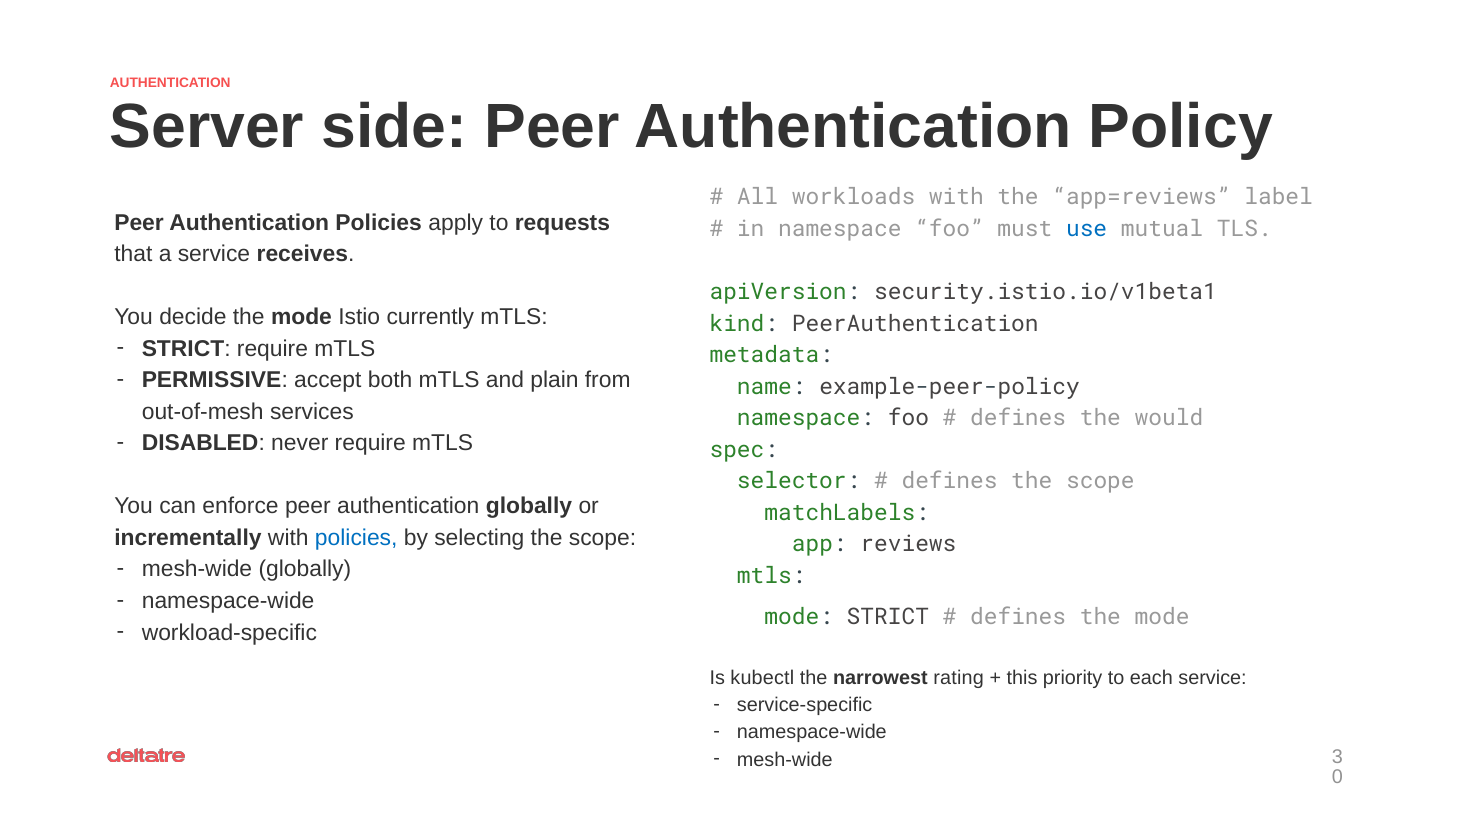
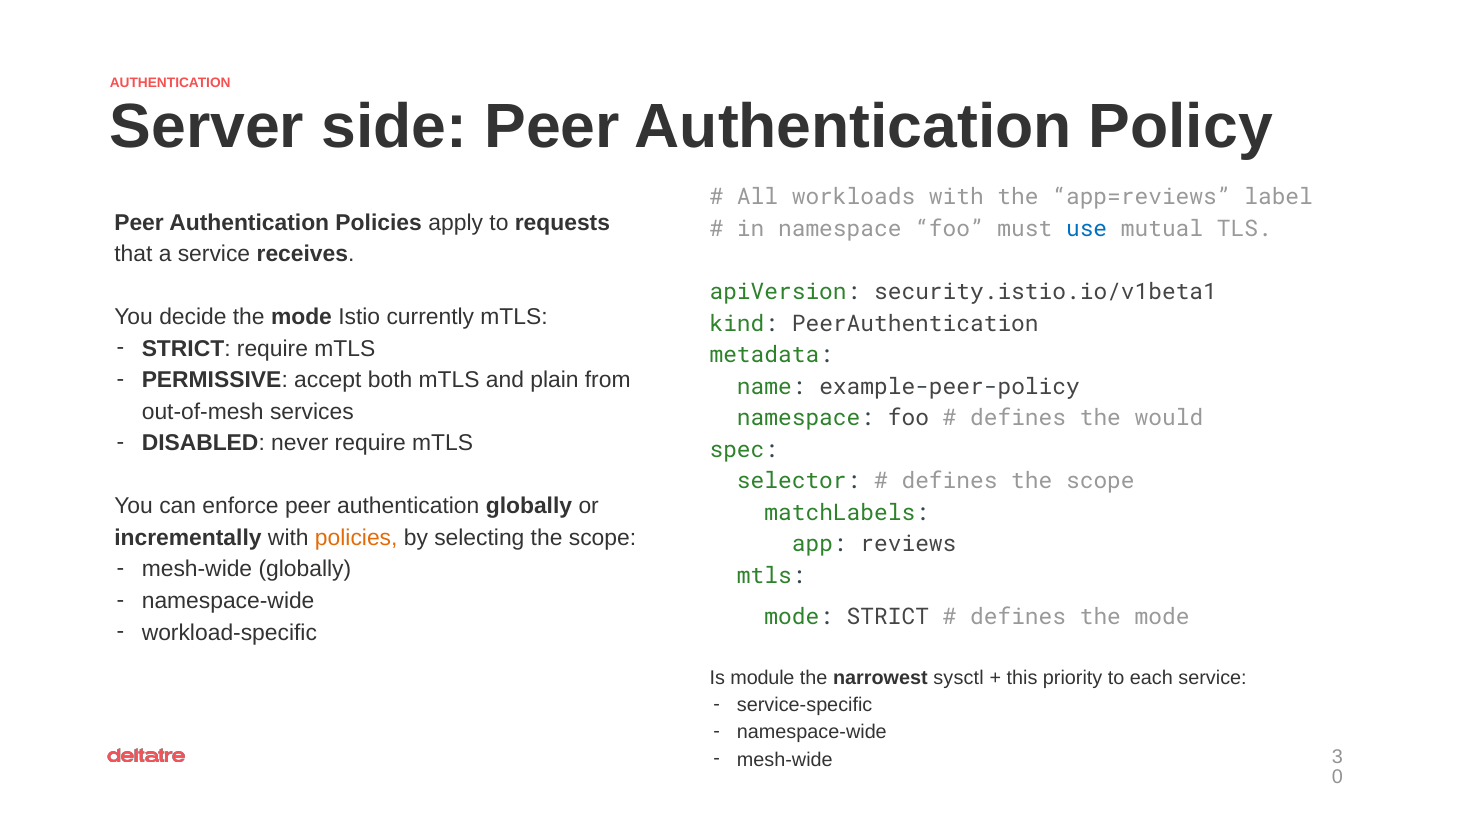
policies colour: blue -> orange (356, 538)
kubectl: kubectl -> module (762, 677)
rating: rating -> sysctl (959, 677)
